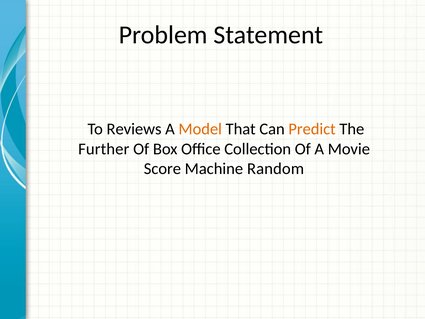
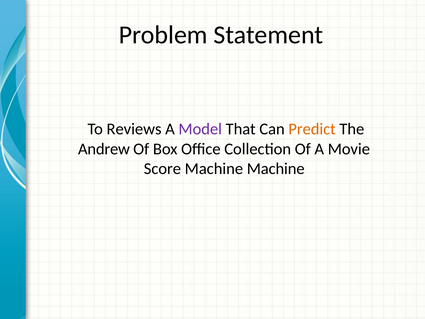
Model colour: orange -> purple (200, 129)
Further: Further -> Andrew (104, 149)
Machine Random: Random -> Machine (276, 169)
